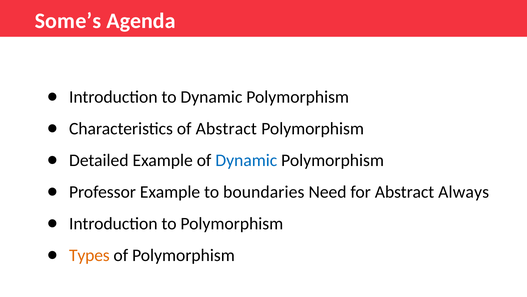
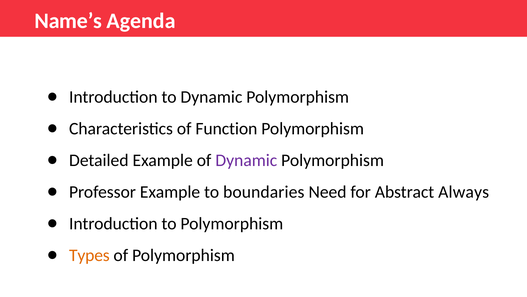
Some’s: Some’s -> Name’s (68, 21)
of Abstract: Abstract -> Function (226, 128)
Dynamic colour: blue -> purple (246, 160)
